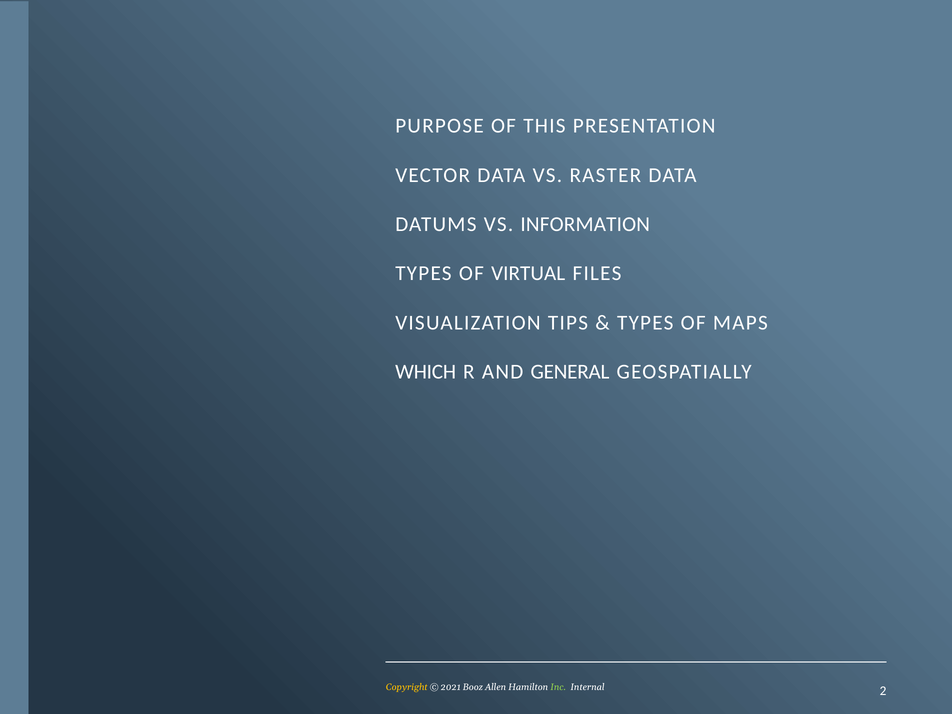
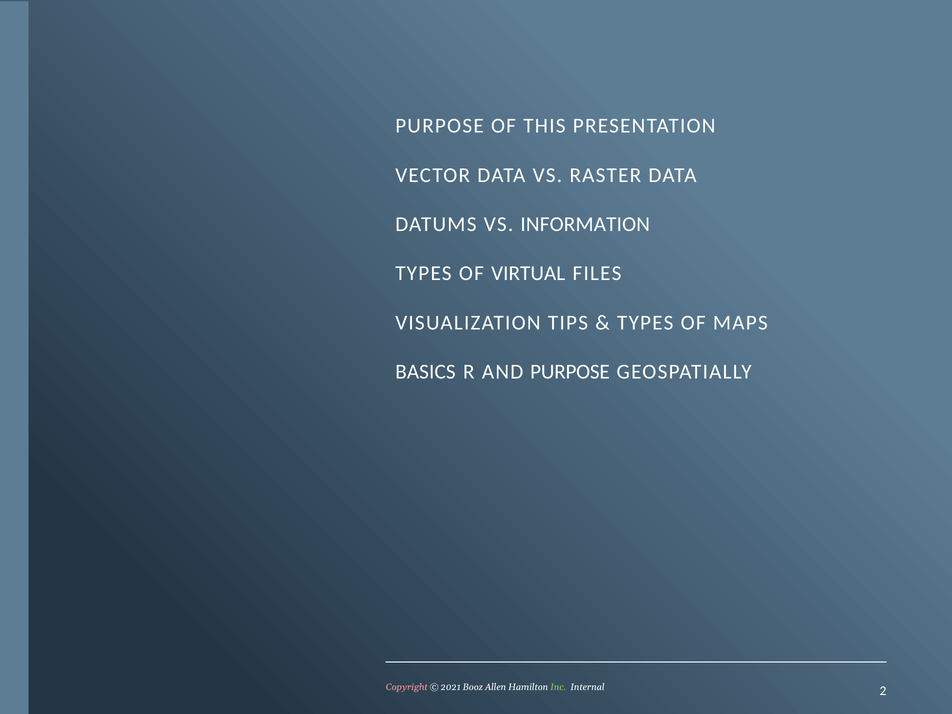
WHICH: WHICH -> BASICS (425, 372)
AND GENERAL: GENERAL -> PURPOSE (570, 372)
Copyright colour: yellow -> pink (407, 687)
